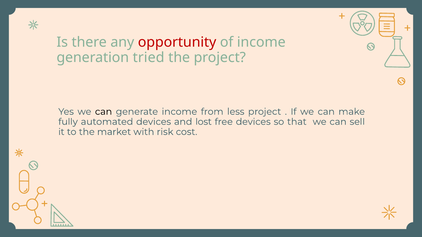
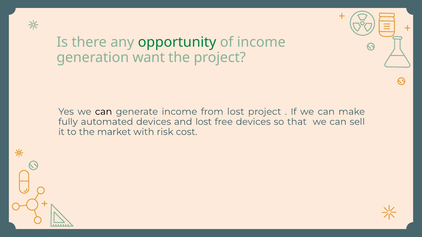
opportunity colour: red -> green (177, 42)
tried: tried -> want (149, 57)
from less: less -> lost (236, 112)
